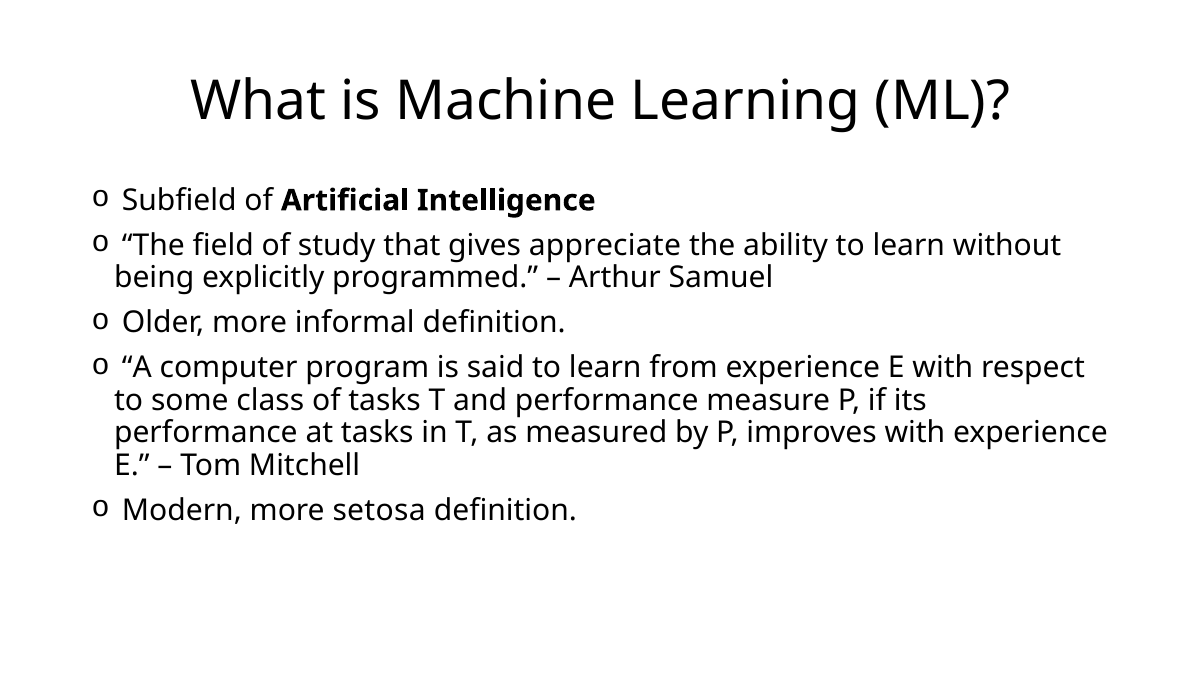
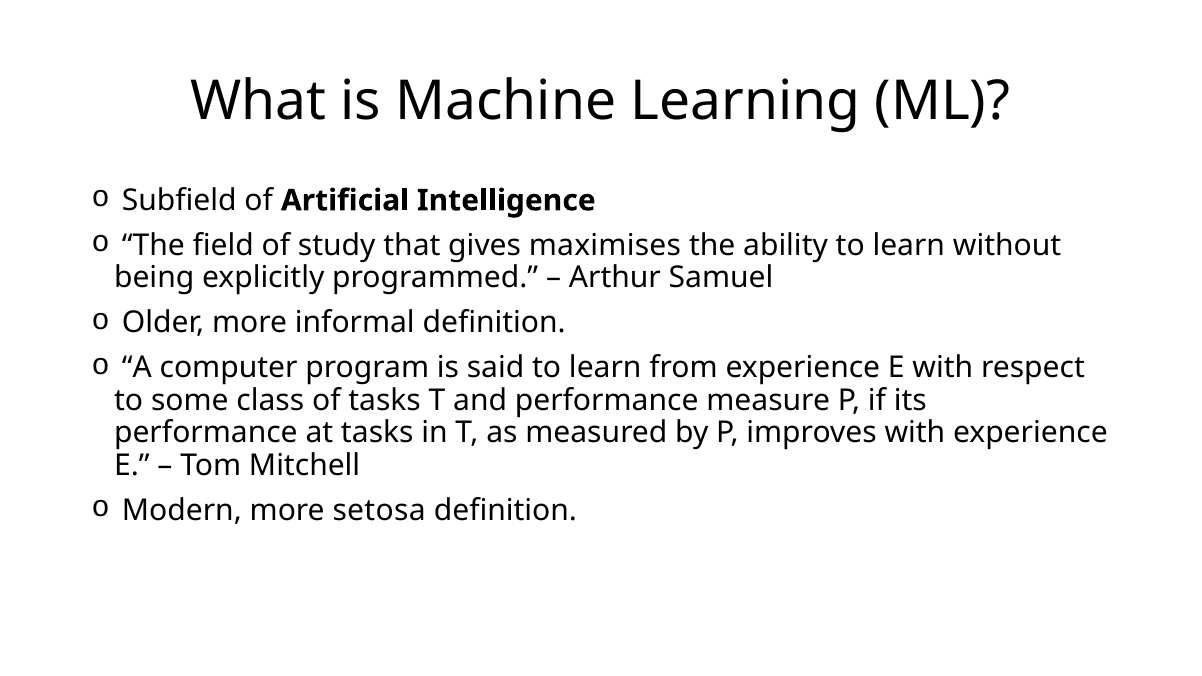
appreciate: appreciate -> maximises (605, 246)
